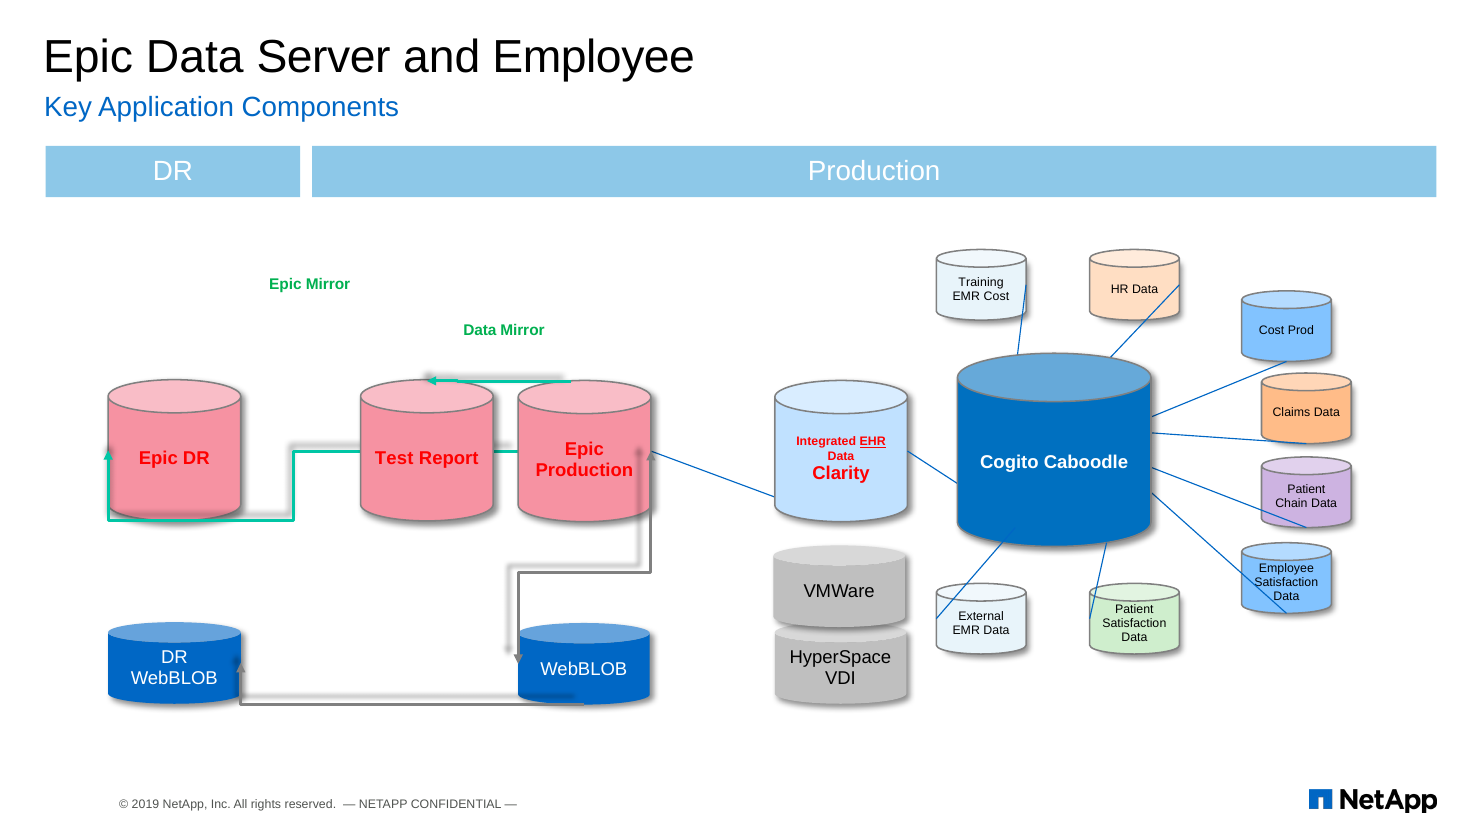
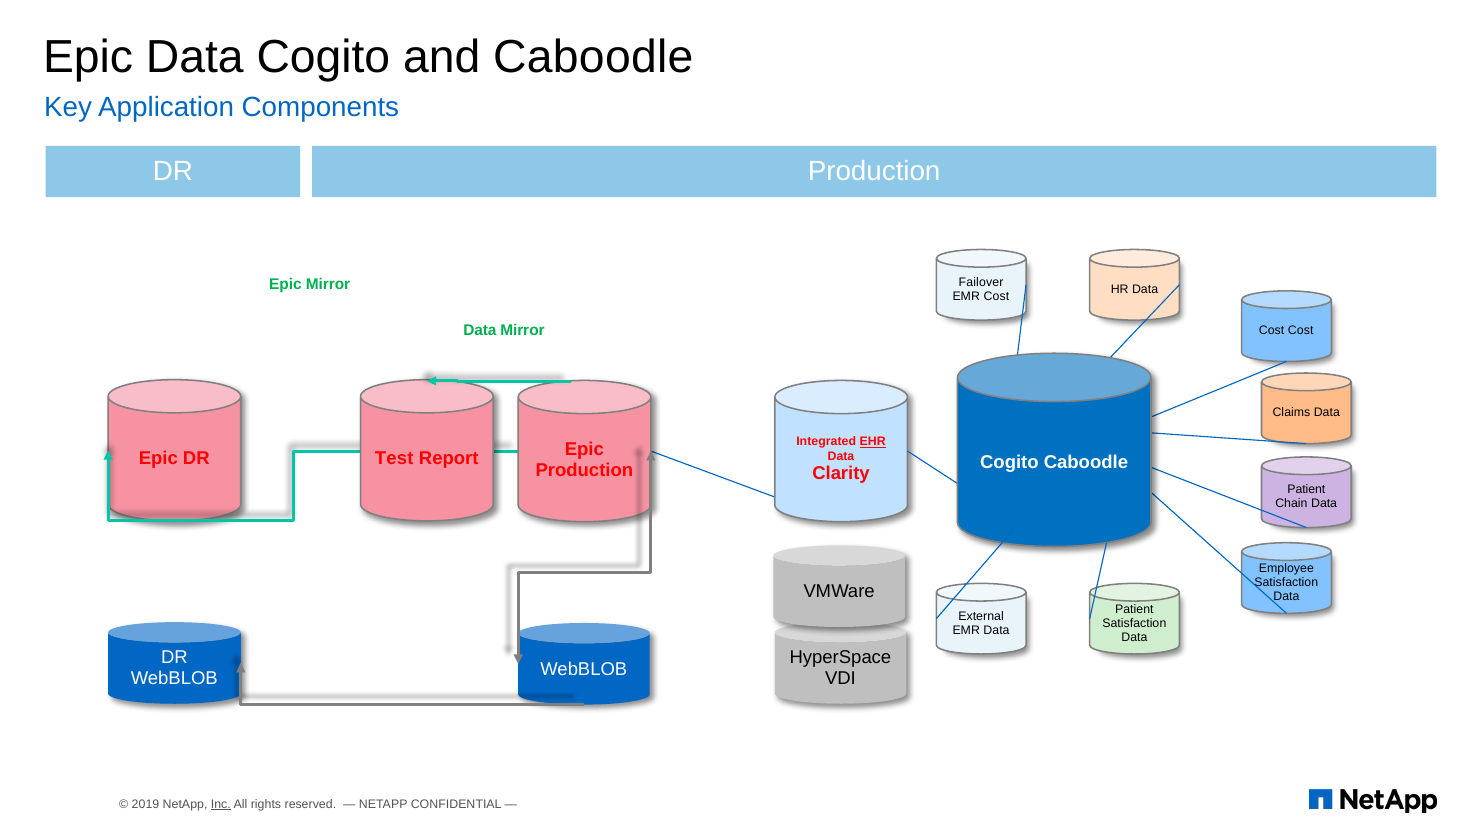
Data Server: Server -> Cogito (323, 57)
and Employee: Employee -> Caboodle (593, 57)
Training: Training -> Failover (981, 282)
Cost Prod: Prod -> Cost (1301, 331)
Inc underline: none -> present (221, 804)
